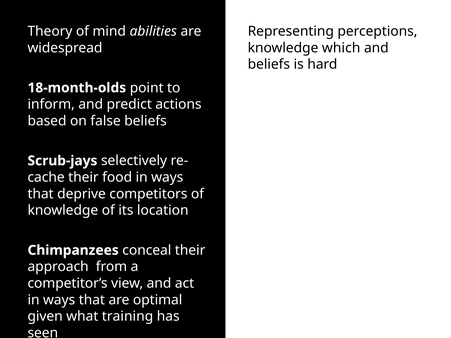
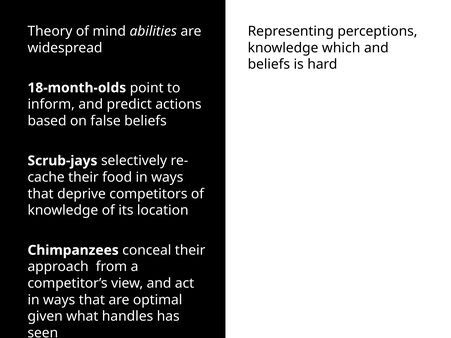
training: training -> handles (128, 317)
